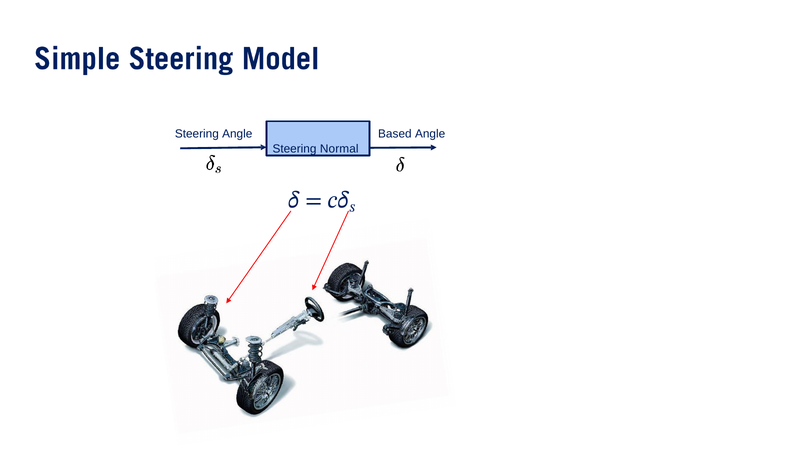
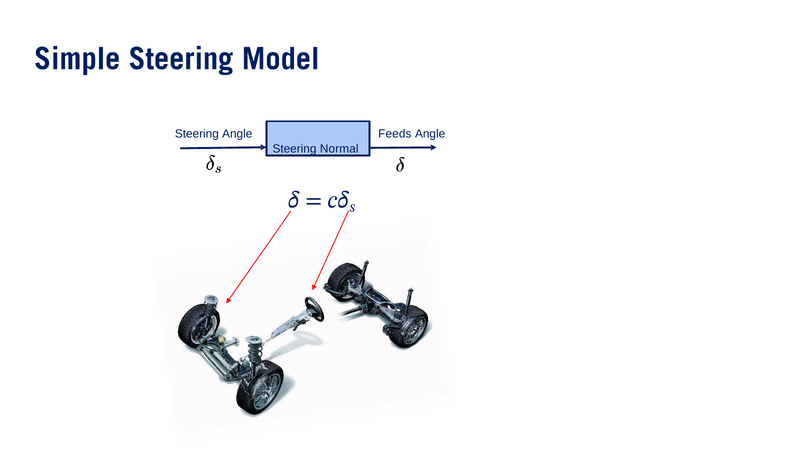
Based: Based -> Feeds (395, 134)
